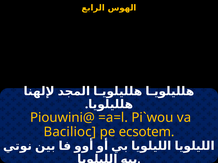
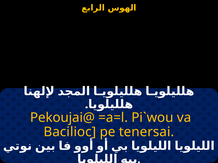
Piouwini@: Piouwini@ -> Pekoujai@ (62, 118)
ecsotem: ecsotem -> tenersai (147, 132)
